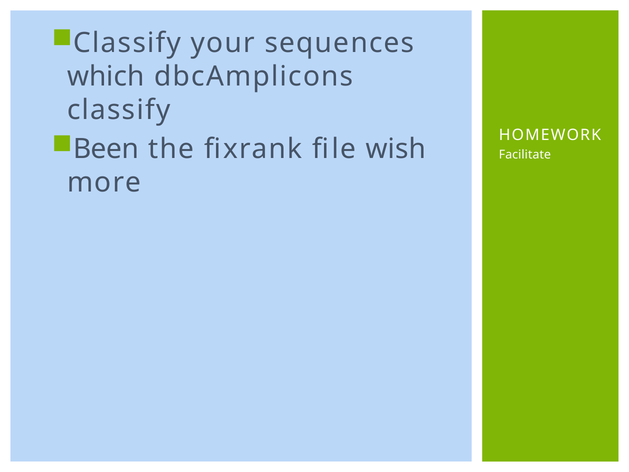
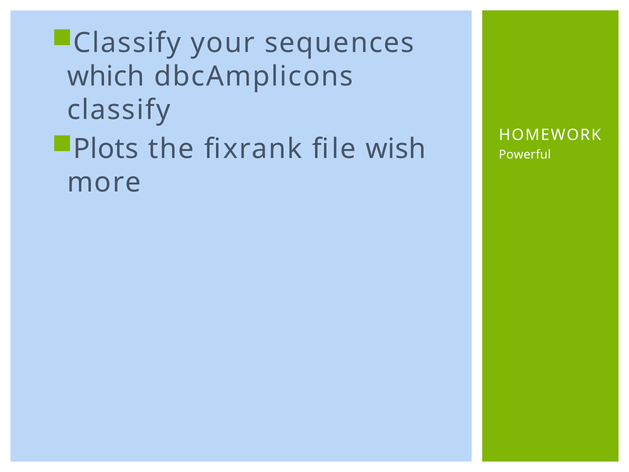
Been: Been -> Plots (106, 149)
Facilitate: Facilitate -> Powerful (525, 155)
